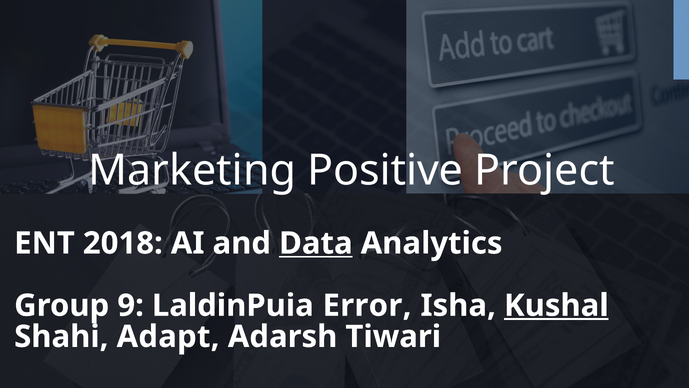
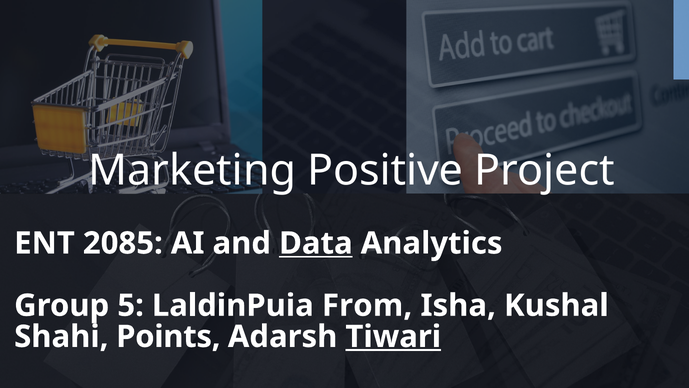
2018: 2018 -> 2085 (123, 243)
9: 9 -> 5 (131, 305)
Error: Error -> From (367, 305)
Kushal underline: present -> none (556, 305)
Adapt: Adapt -> Points (168, 336)
Tiwari underline: none -> present (393, 336)
